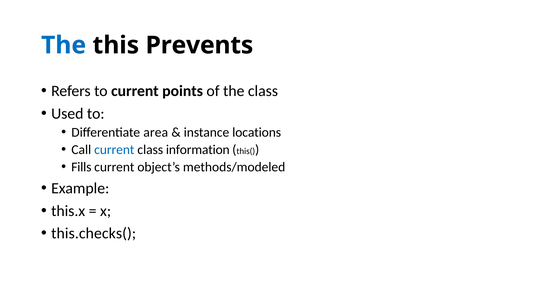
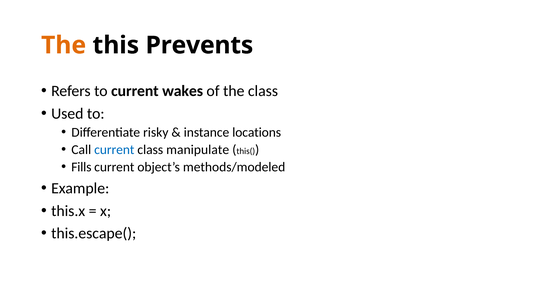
The colour: blue -> orange (64, 45)
points: points -> wakes (183, 91)
area: area -> risky (156, 132)
information: information -> manipulate (198, 150)
this.checks(: this.checks( -> this.escape( (94, 234)
